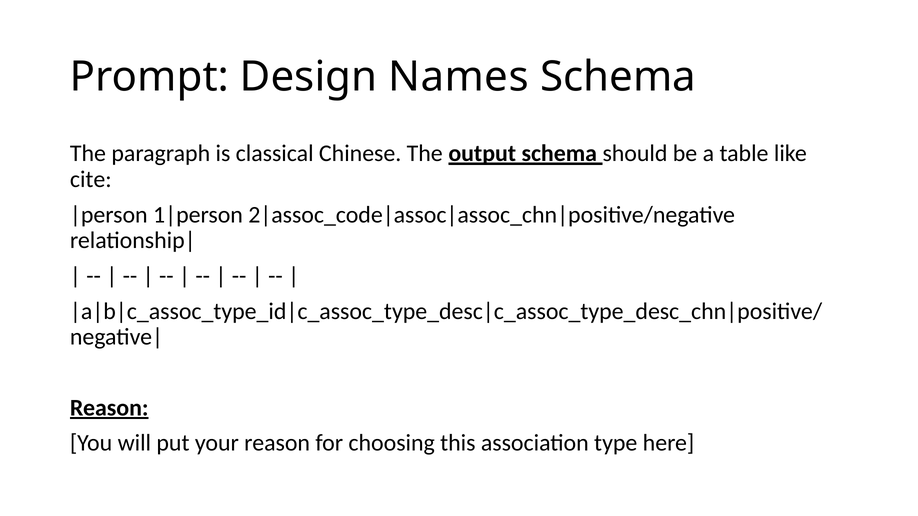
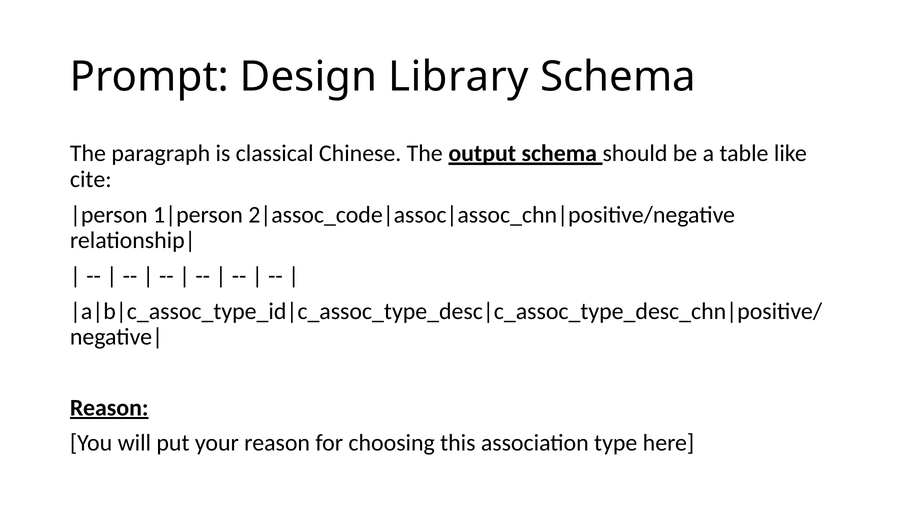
Names: Names -> Library (459, 77)
